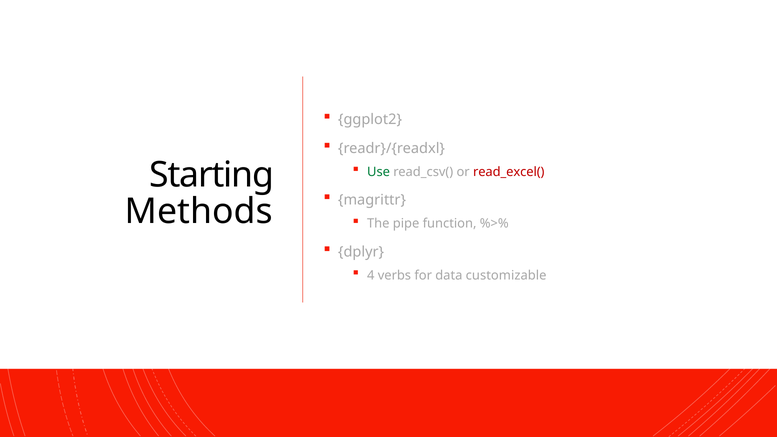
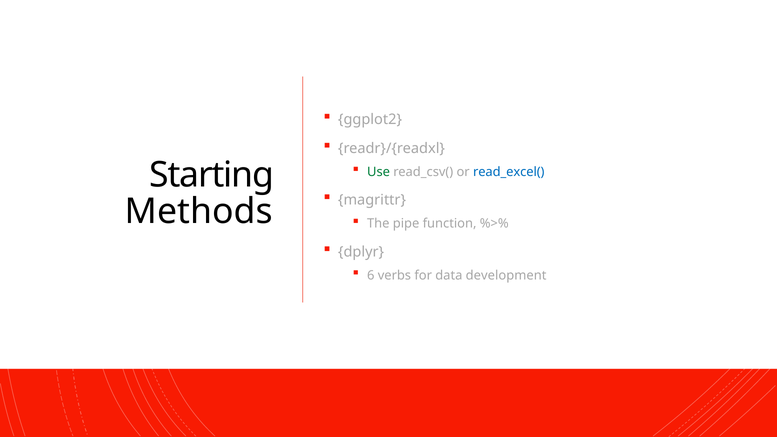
read_excel( colour: red -> blue (509, 172)
4: 4 -> 6 (371, 275)
customizable: customizable -> development (506, 275)
